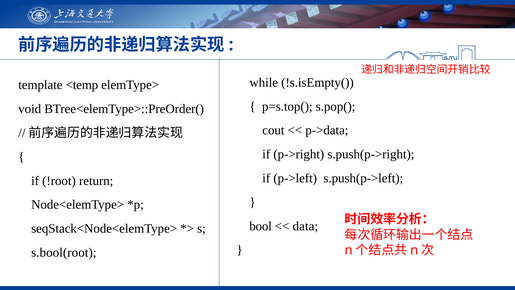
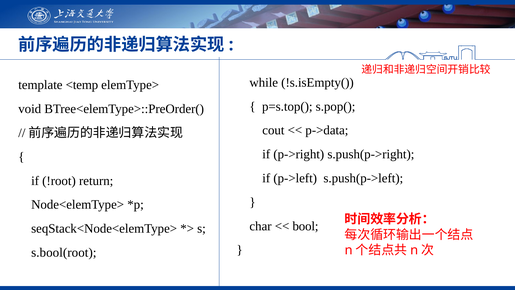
bool: bool -> char (261, 226)
data: data -> bool (305, 226)
